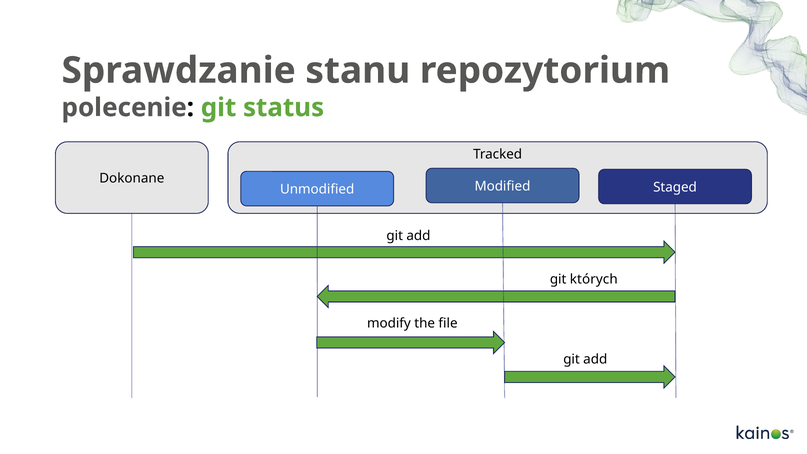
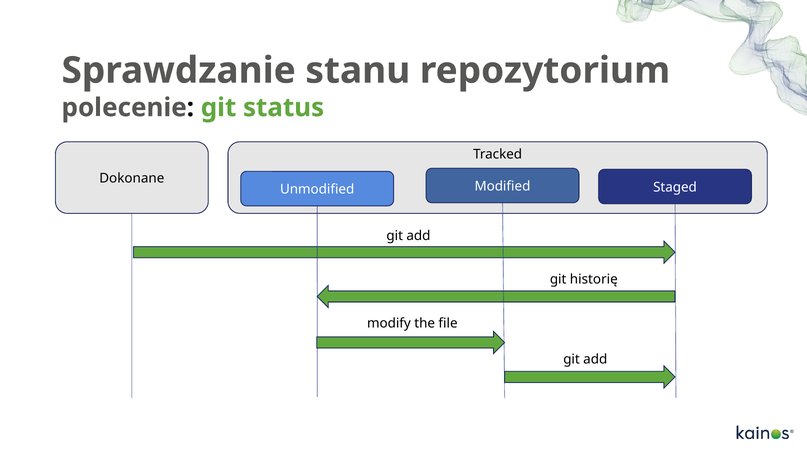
których: których -> historię (594, 279)
